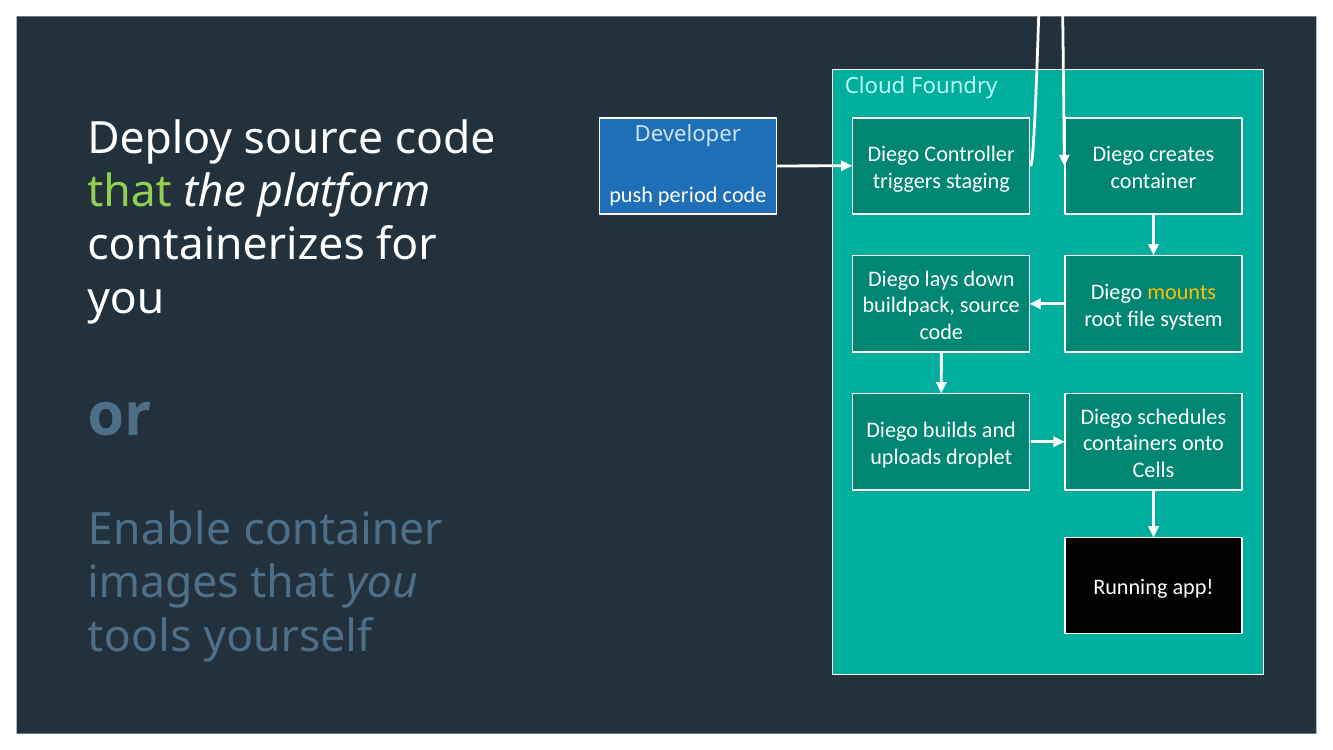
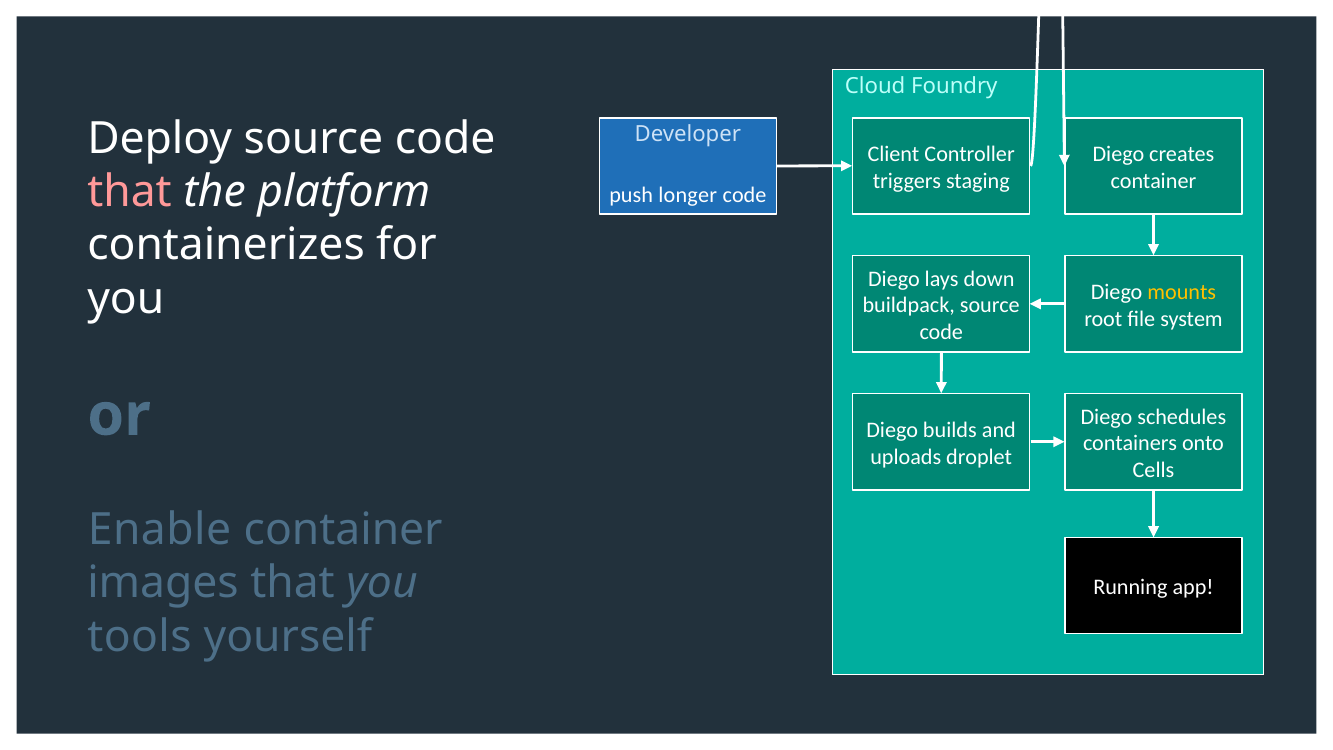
Diego: Diego -> Client (893, 154)
that colour: light green -> pink (130, 192)
period: period -> longer (688, 195)
